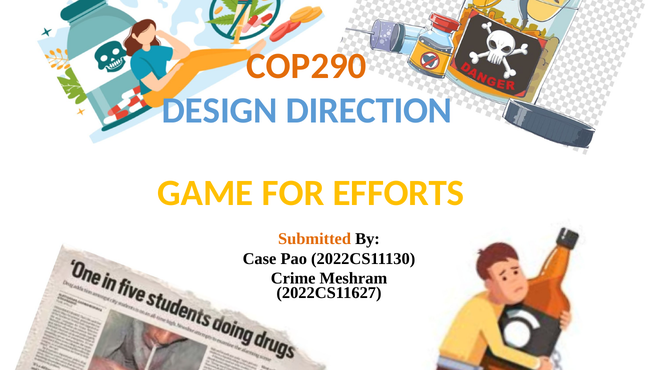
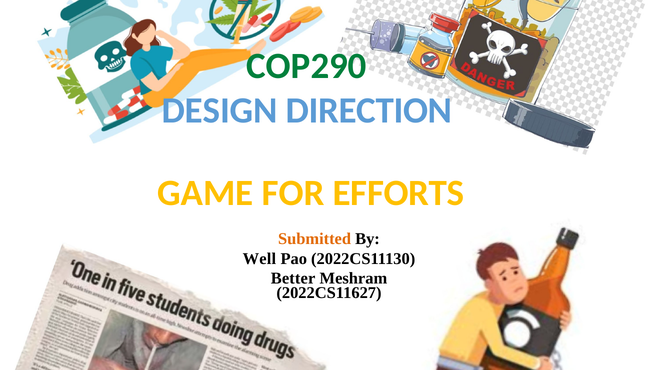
COP290 colour: orange -> green (307, 66)
Case: Case -> Well (259, 259)
Crime: Crime -> Better (293, 279)
